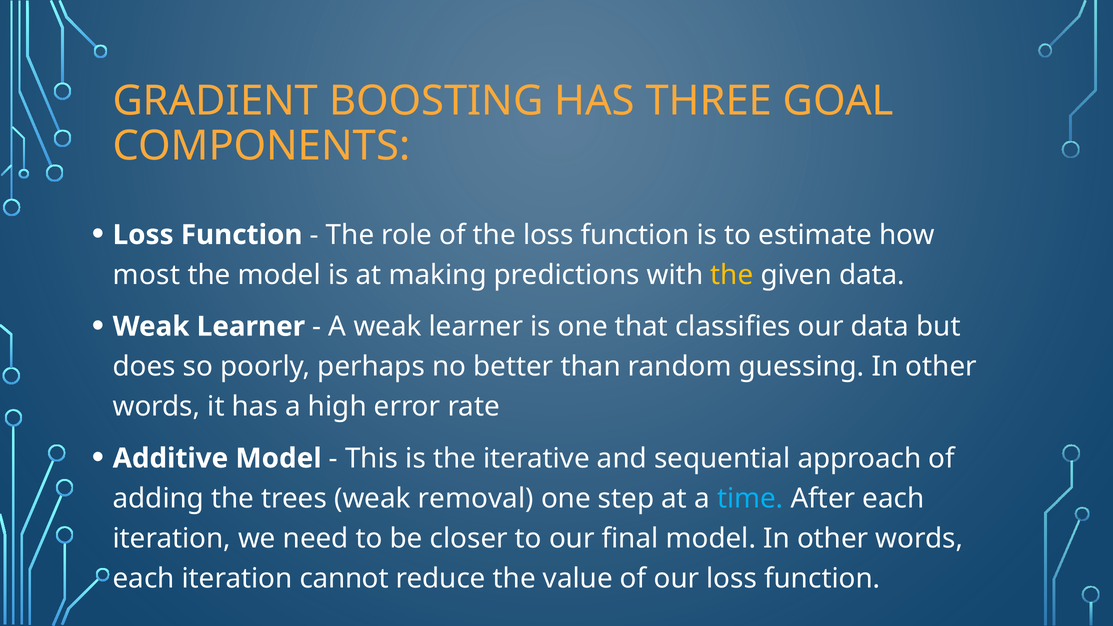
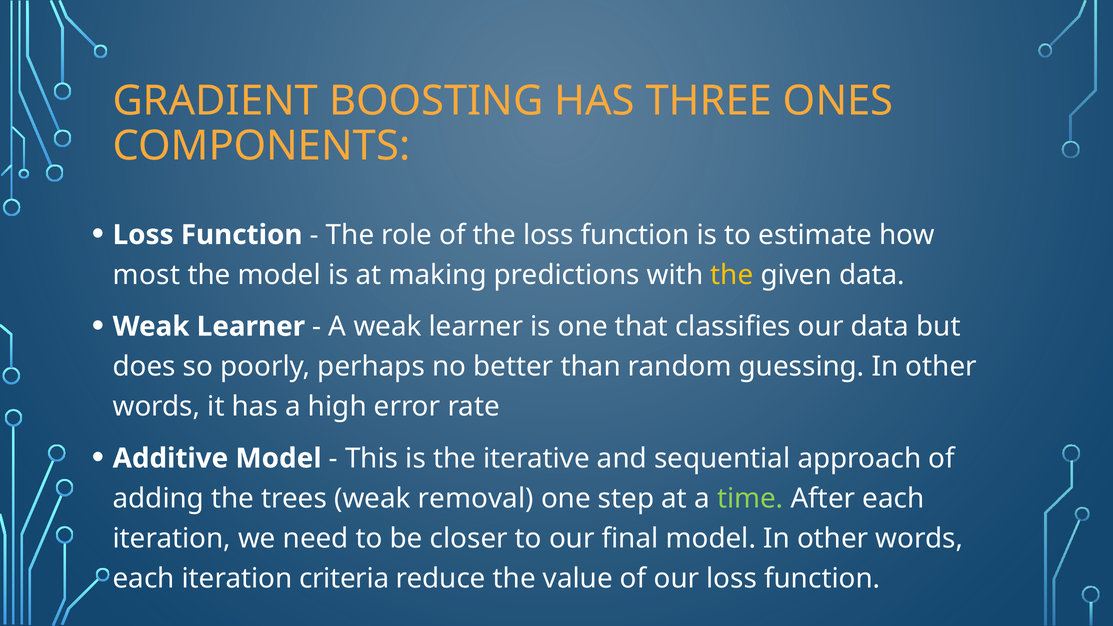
GOAL: GOAL -> ONES (838, 101)
time colour: light blue -> light green (750, 498)
cannot: cannot -> criteria (344, 579)
